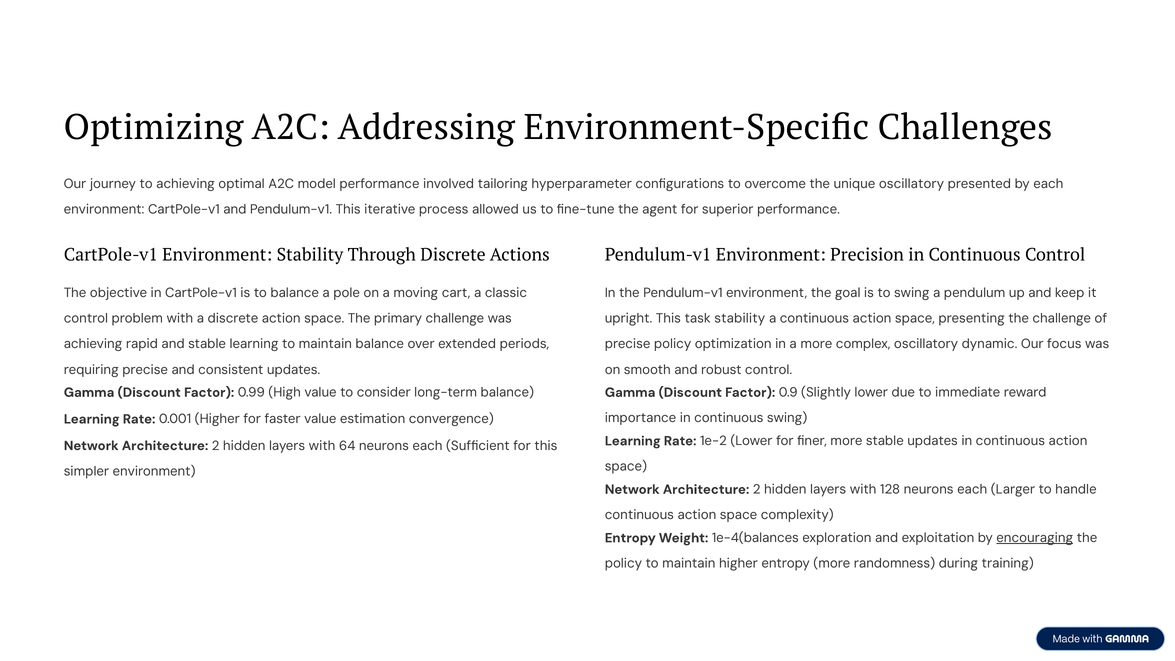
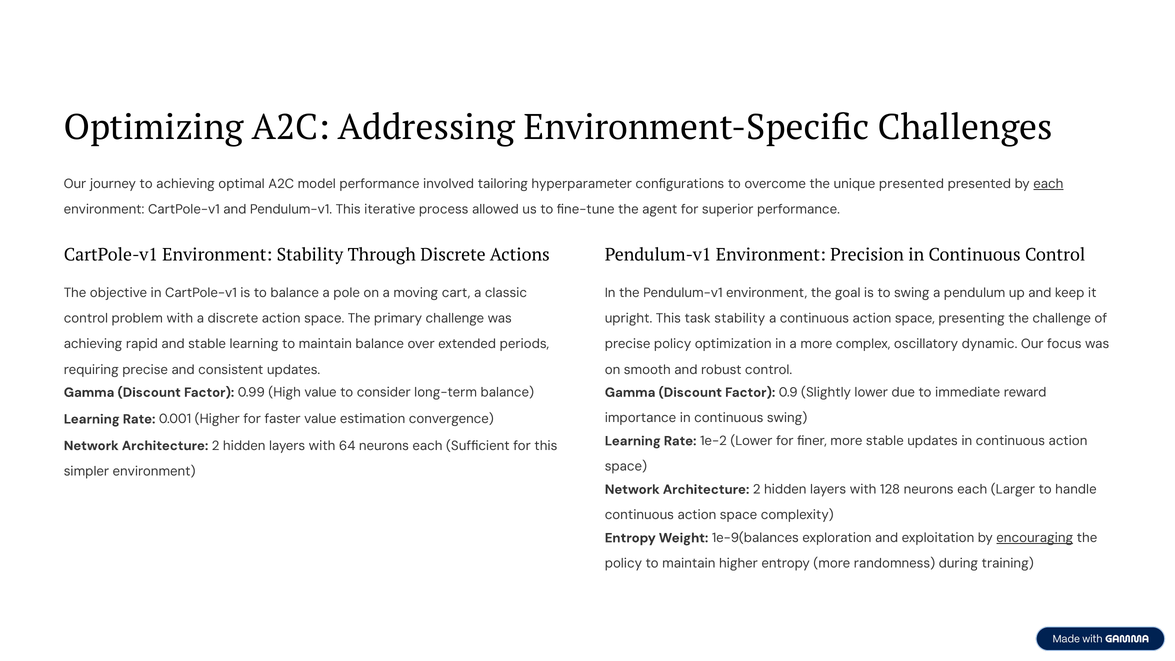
unique oscillatory: oscillatory -> presented (911, 184)
each underline: none -> present (1048, 184)
1e-4(balances: 1e-4(balances -> 1e-9(balances (755, 538)
